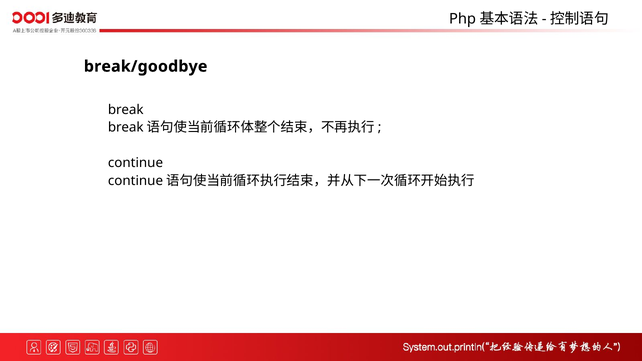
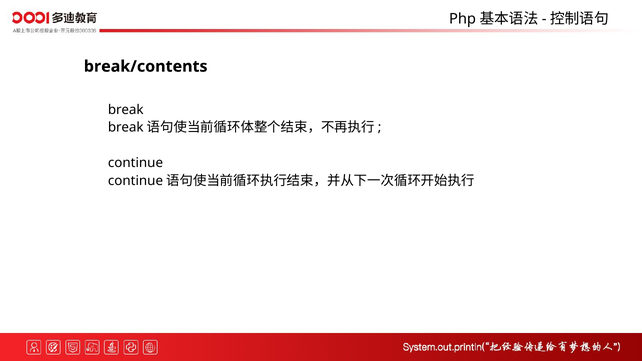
break/goodbye: break/goodbye -> break/contents (146, 66)
